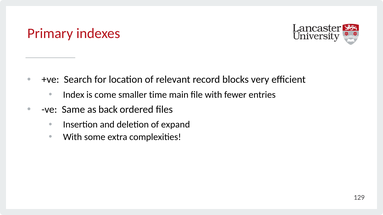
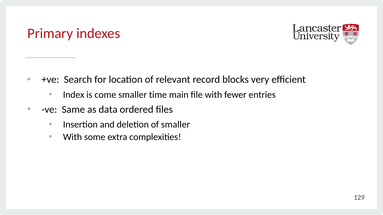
back: back -> data (108, 110)
of expand: expand -> smaller (176, 125)
